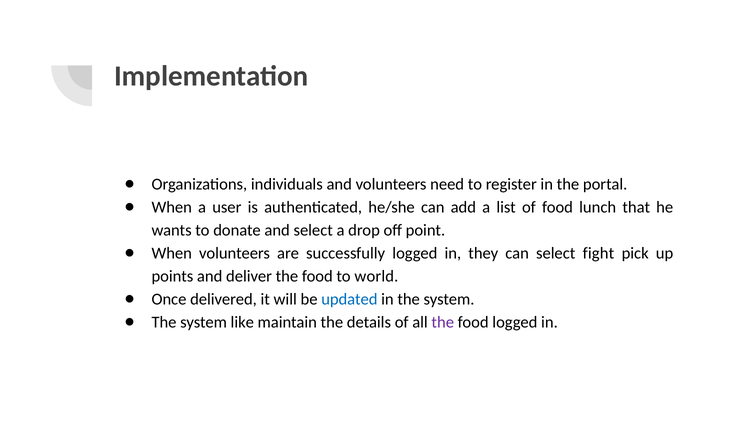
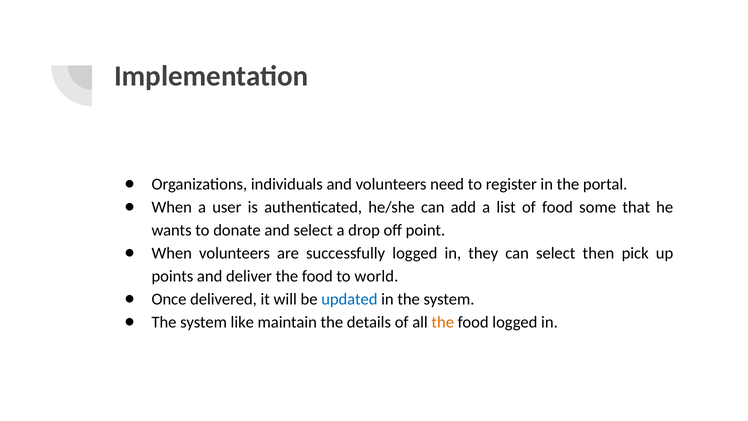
lunch: lunch -> some (598, 207)
fight: fight -> then (598, 253)
the colour: purple -> orange (443, 322)
